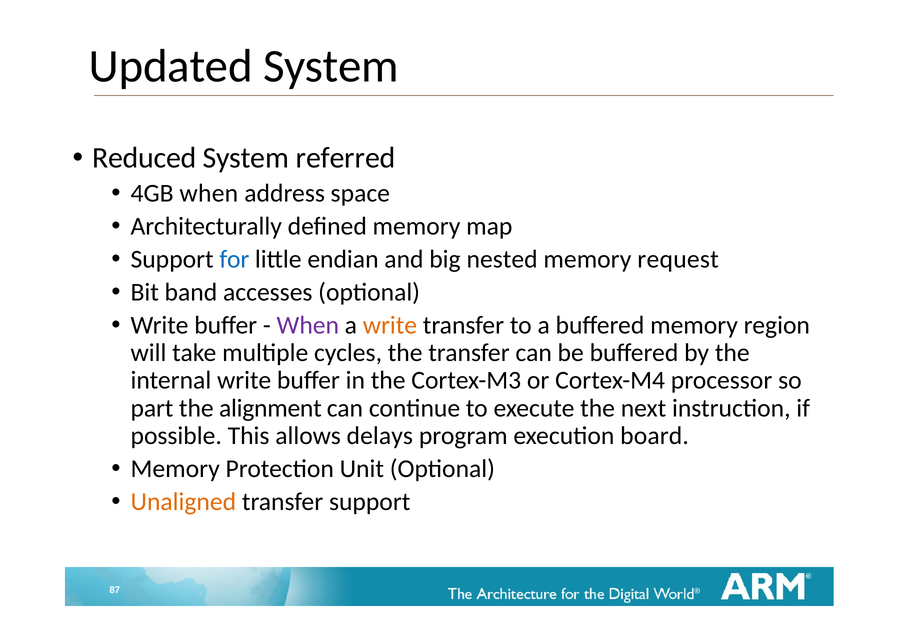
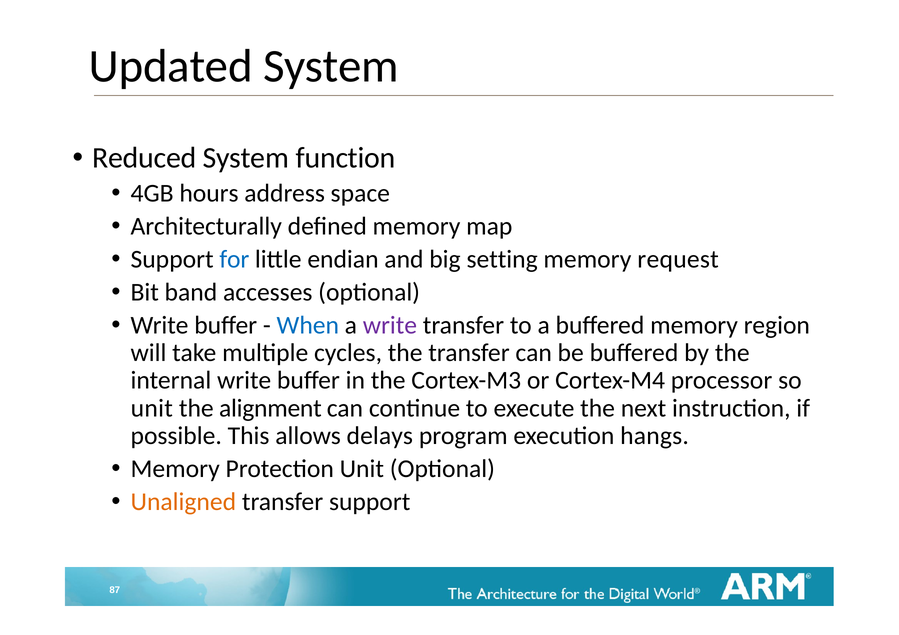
referred: referred -> function (346, 158)
4GB when: when -> hours (209, 193)
nested: nested -> setting (502, 259)
When colour: purple -> blue (308, 325)
write colour: orange -> purple (390, 325)
part: part -> unit (152, 408)
board: board -> hangs (655, 436)
